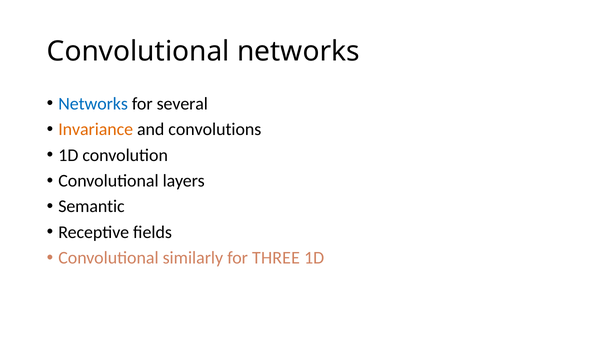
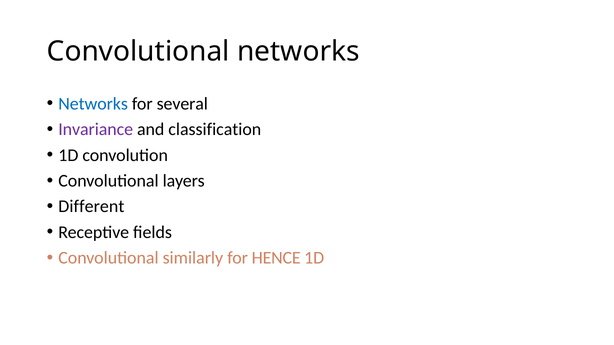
Invariance colour: orange -> purple (96, 130)
convolutions: convolutions -> classification (215, 130)
Semantic: Semantic -> Different (91, 207)
THREE: THREE -> HENCE (276, 258)
